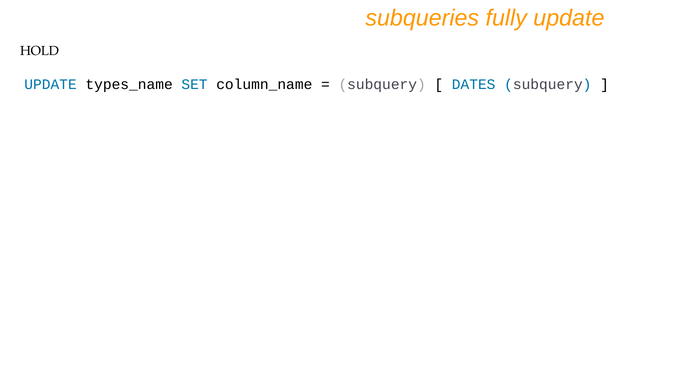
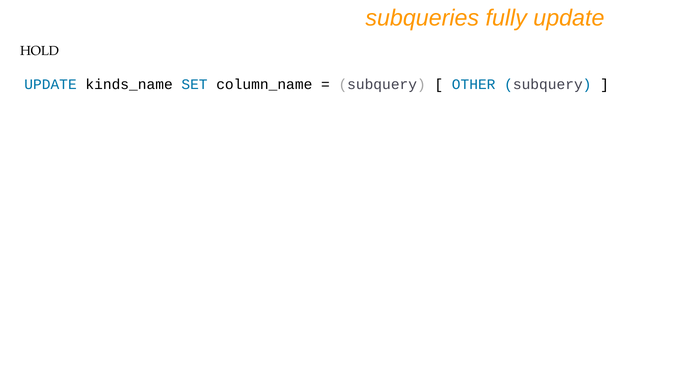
types_name: types_name -> kinds_name (129, 84)
DATES: DATES -> OTHER (474, 84)
